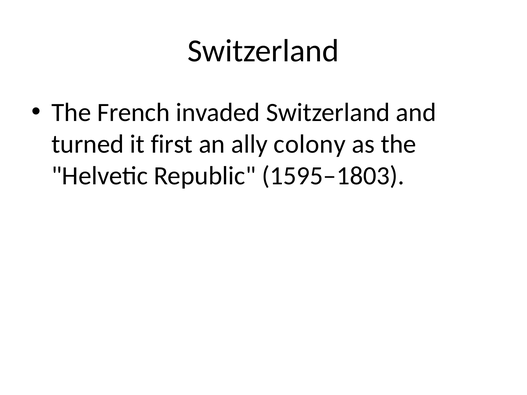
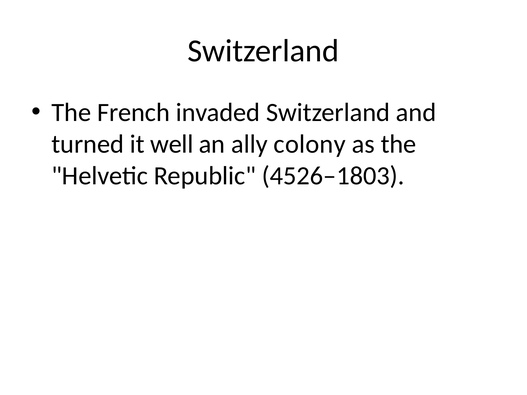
first: first -> well (172, 144)
1595–1803: 1595–1803 -> 4526–1803 (333, 176)
